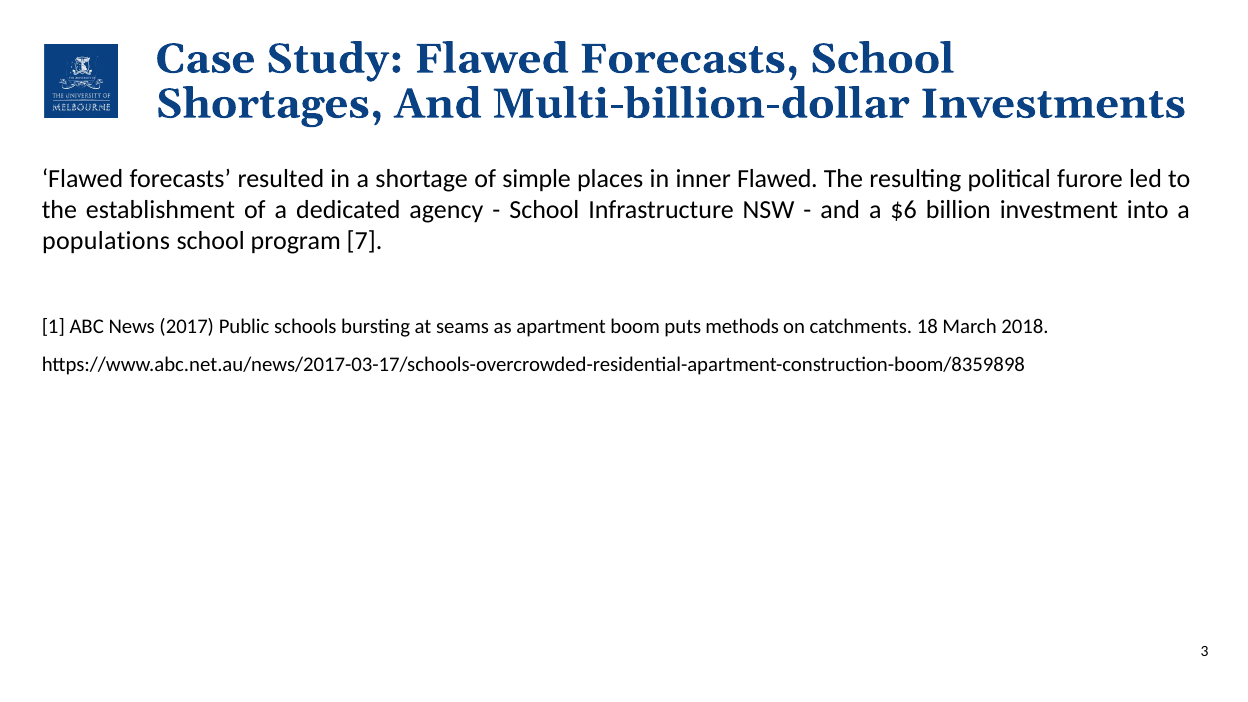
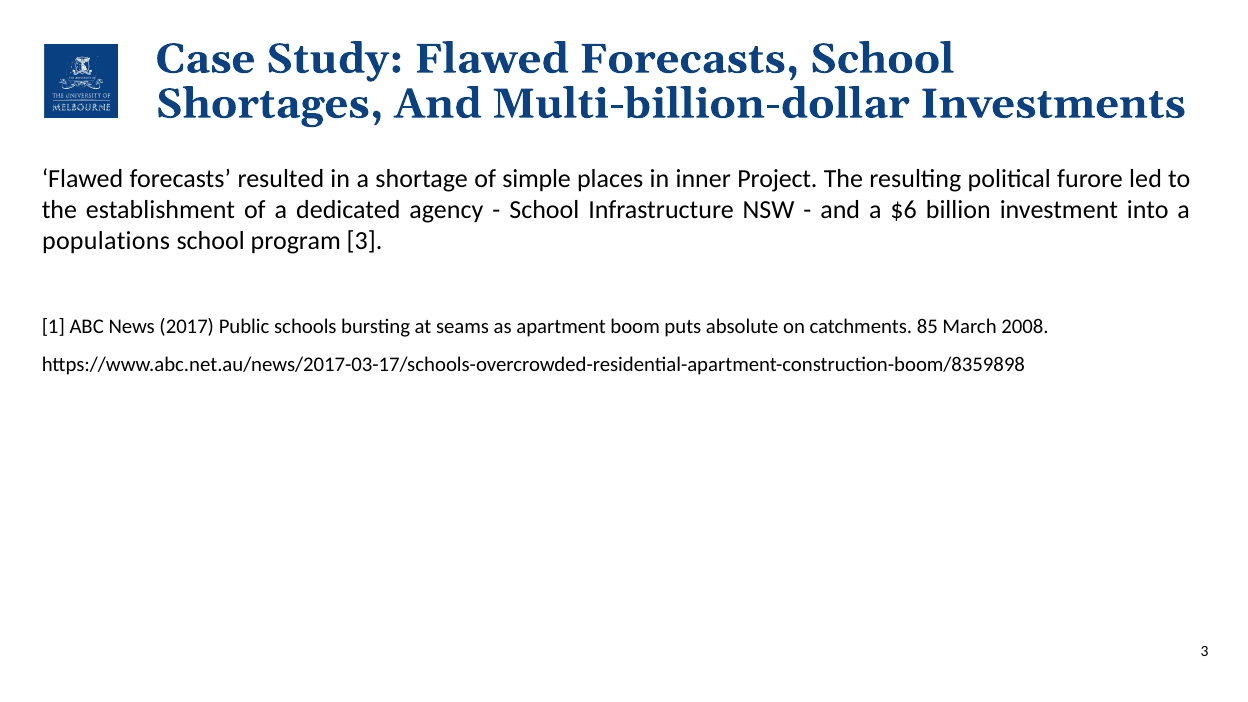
inner Flawed: Flawed -> Project (777, 179)
program 7: 7 -> 3 (365, 241)
methods: methods -> absolute (742, 326)
18: 18 -> 85 (927, 326)
2018: 2018 -> 2008 (1025, 326)
